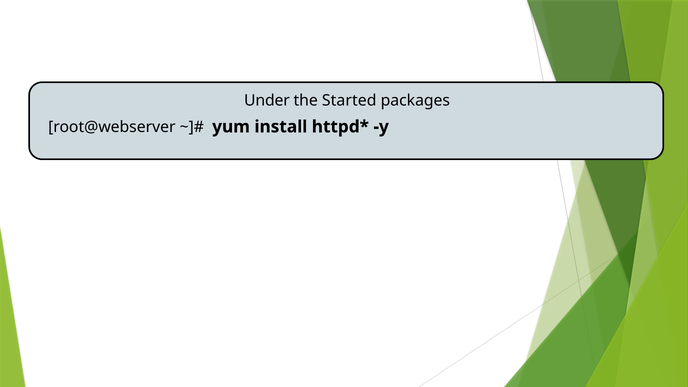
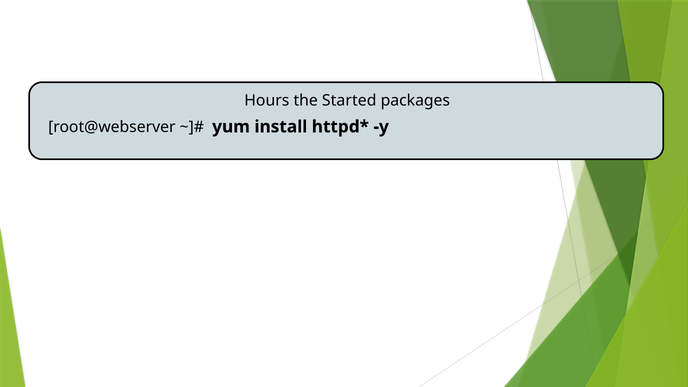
Under: Under -> Hours (267, 101)
